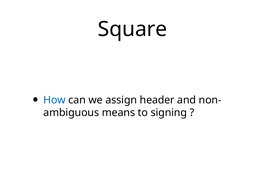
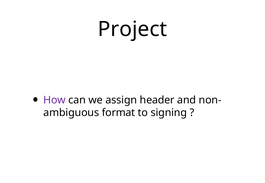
Square: Square -> Project (132, 29)
How colour: blue -> purple (55, 100)
means: means -> format (119, 113)
